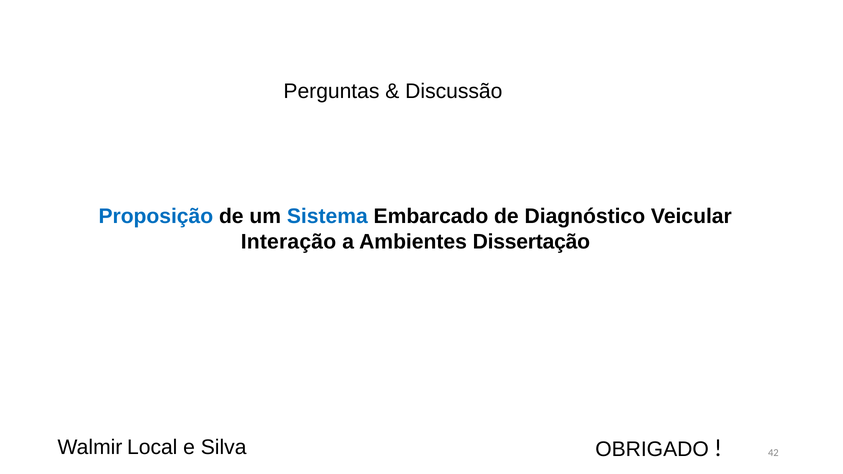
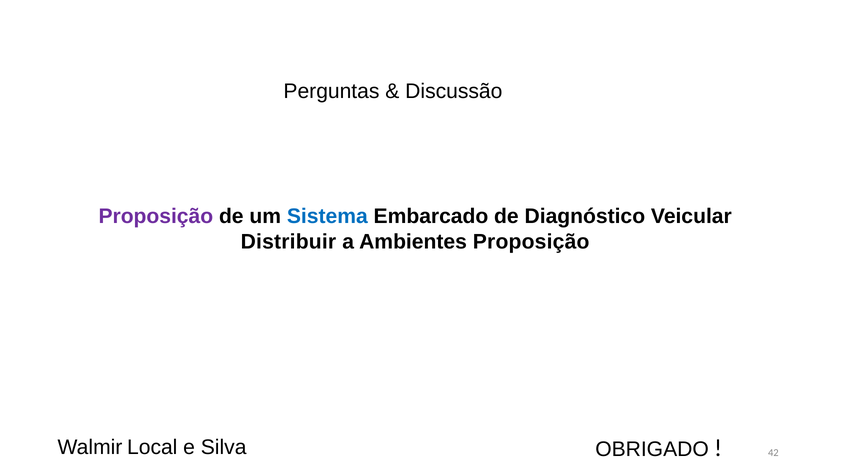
Proposição colour: blue -> purple (156, 216)
Interação: Interação -> Distribuir (288, 242)
Ambientes Dissertação: Dissertação -> Proposição (531, 242)
